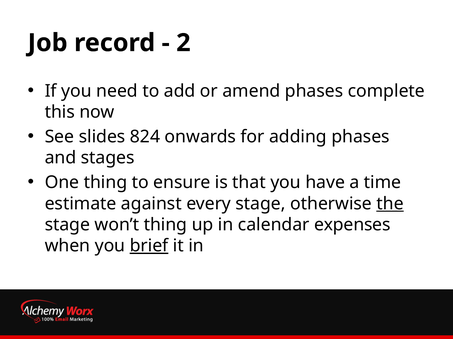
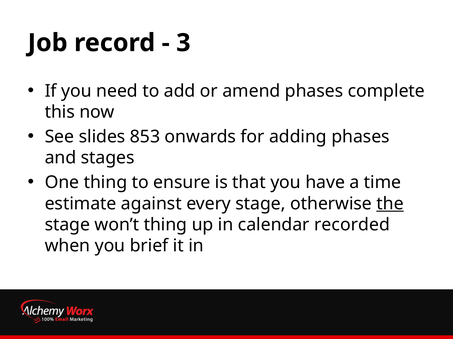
2: 2 -> 3 (183, 43)
824: 824 -> 853 (145, 137)
expenses: expenses -> recorded (352, 225)
brief underline: present -> none (149, 246)
